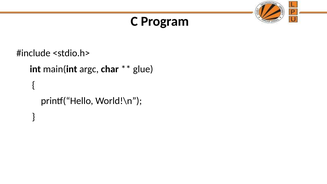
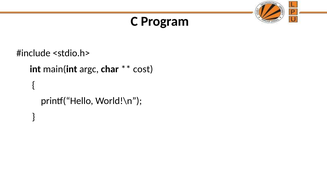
glue: glue -> cost (143, 69)
